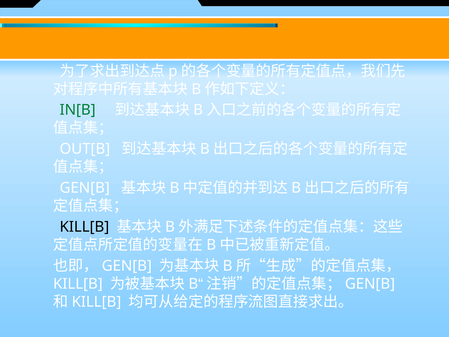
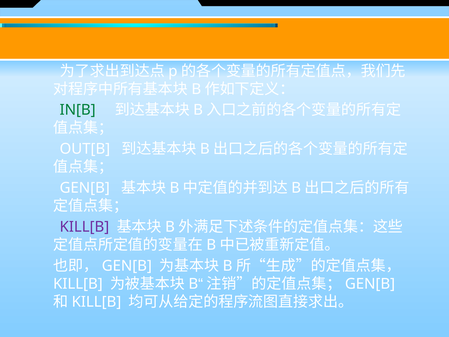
KILL[B colour: black -> purple (84, 227)
